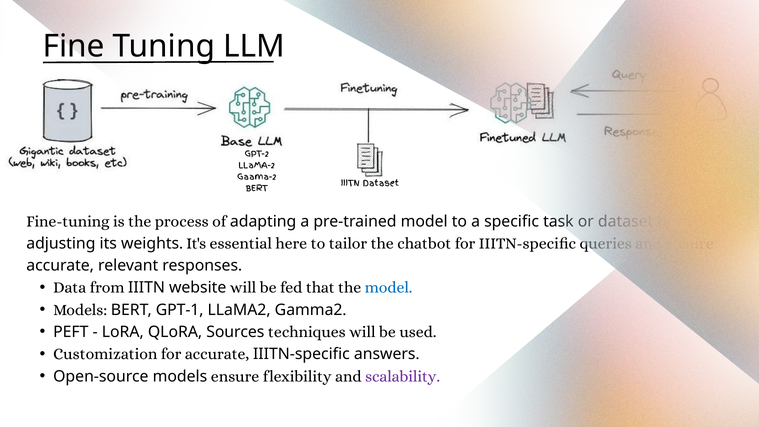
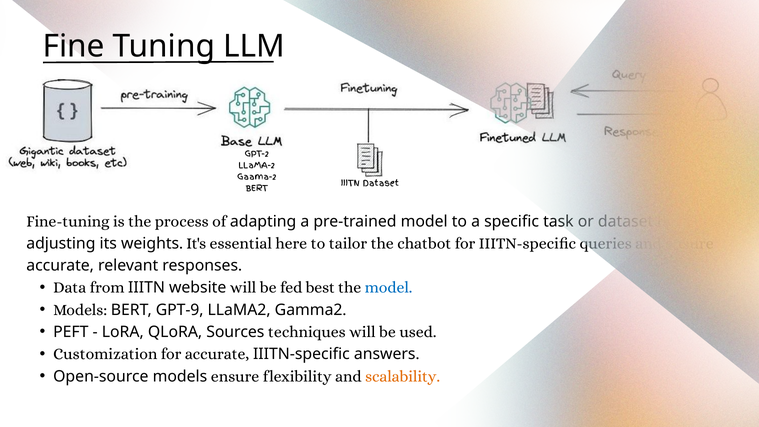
that: that -> best (320, 288)
GPT-1: GPT-1 -> GPT-9 (180, 310)
scalability colour: purple -> orange (403, 376)
